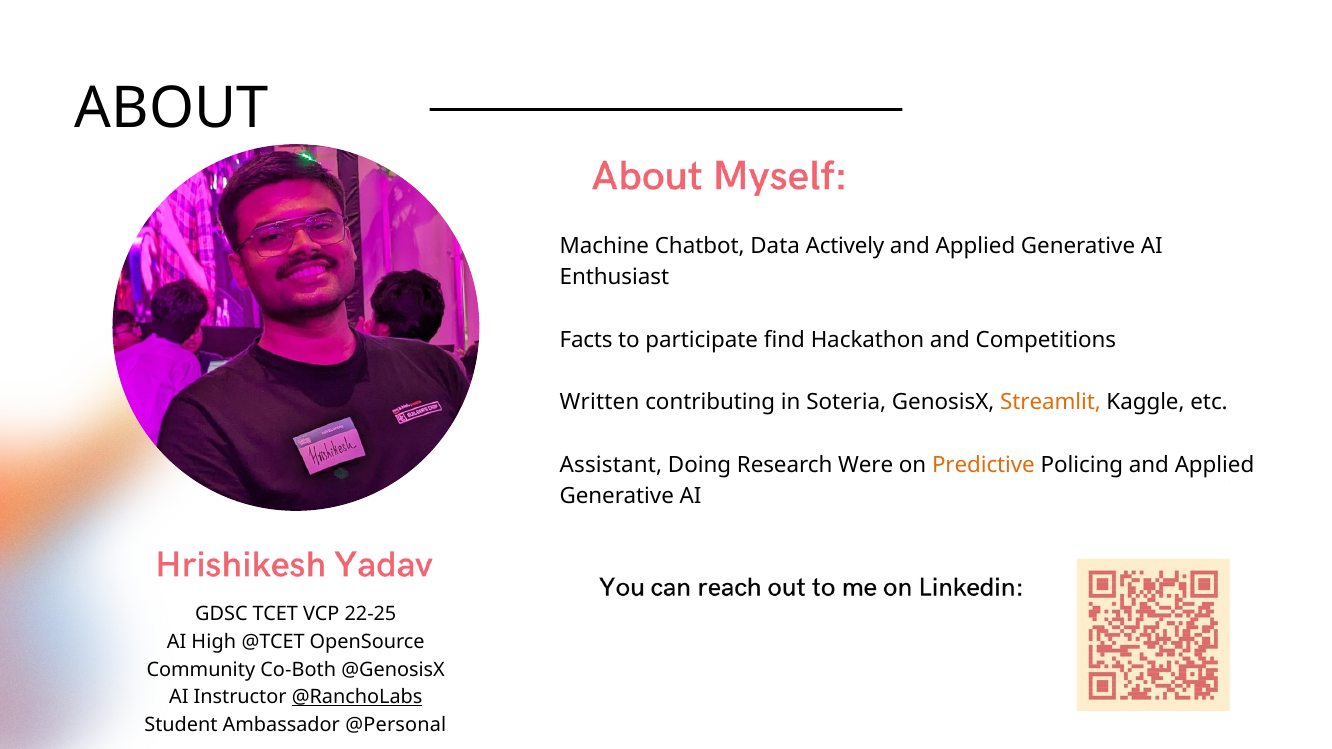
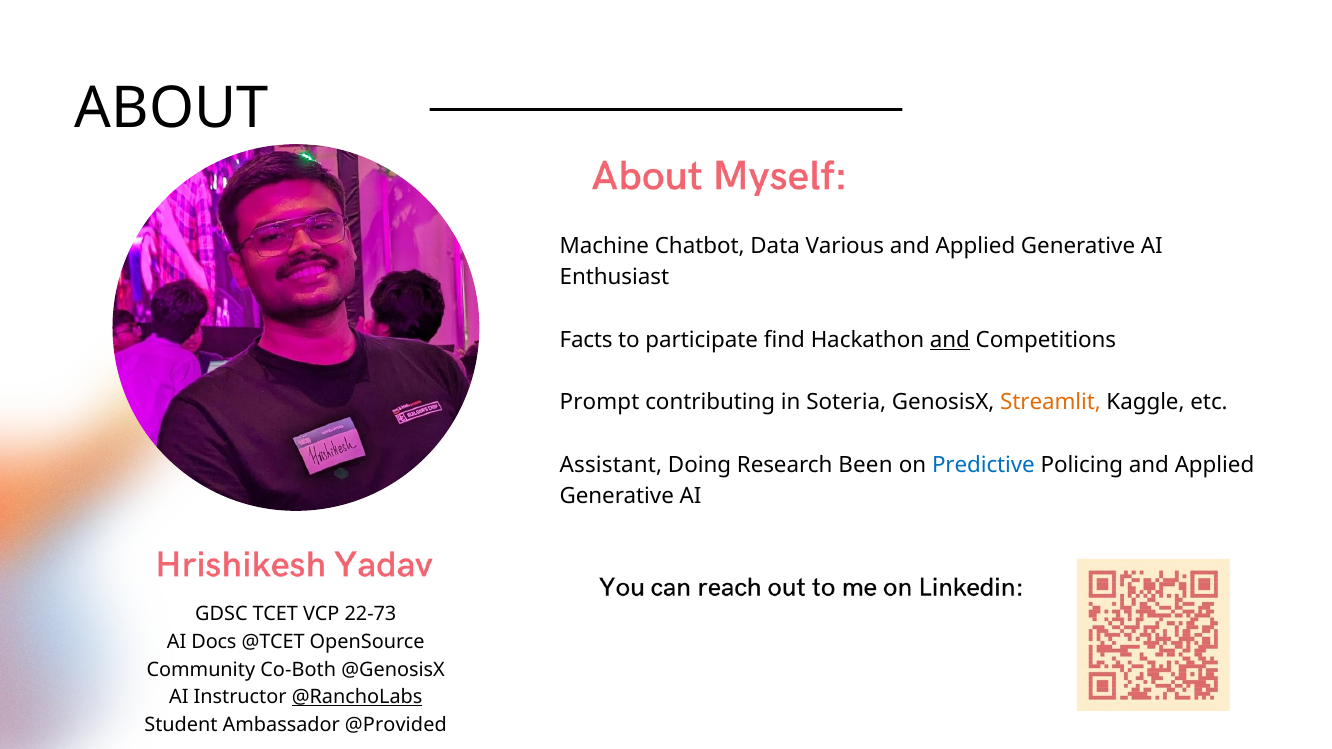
Actively: Actively -> Various (845, 246)
and underline: none -> present (950, 340)
Written: Written -> Prompt (600, 403)
Were: Were -> Been (866, 465)
Predictive colour: orange -> blue (983, 465)
22-25: 22-25 -> 22-73 (370, 614)
High: High -> Docs (214, 642)
@Personal: @Personal -> @Provided (396, 725)
